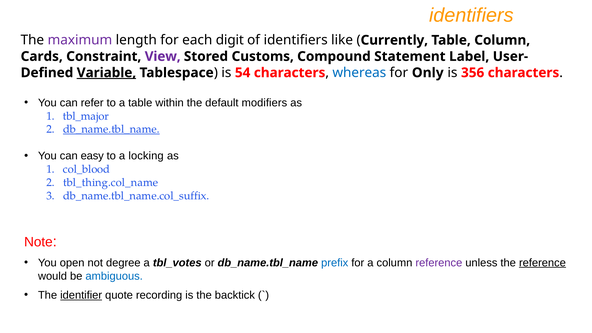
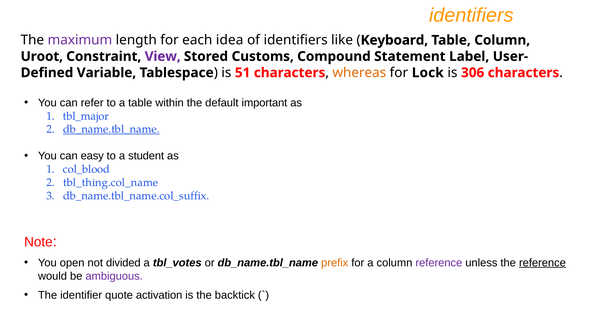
digit: digit -> idea (230, 40)
Currently: Currently -> Keyboard (394, 40)
Cards: Cards -> Uroot (42, 56)
Variable underline: present -> none (106, 73)
54: 54 -> 51 (243, 73)
whereas colour: blue -> orange (359, 73)
Only: Only -> Lock (428, 73)
356: 356 -> 306 (473, 73)
modifiers: modifiers -> important (264, 103)
locking: locking -> student (146, 156)
degree: degree -> divided (123, 263)
prefix colour: blue -> orange (335, 263)
ambiguous colour: blue -> purple (114, 276)
identifier underline: present -> none (81, 295)
recording: recording -> activation (159, 295)
